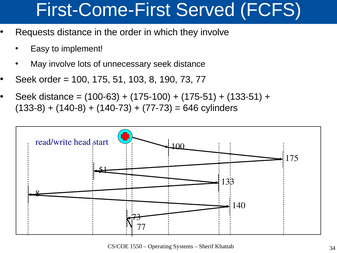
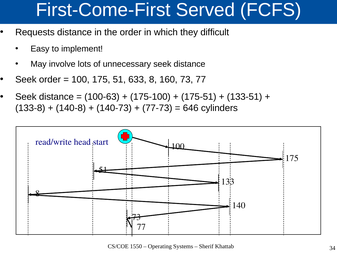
they involve: involve -> difficult (215, 32)
103: 103 -> 633 (137, 79)
190: 190 -> 160 (168, 79)
